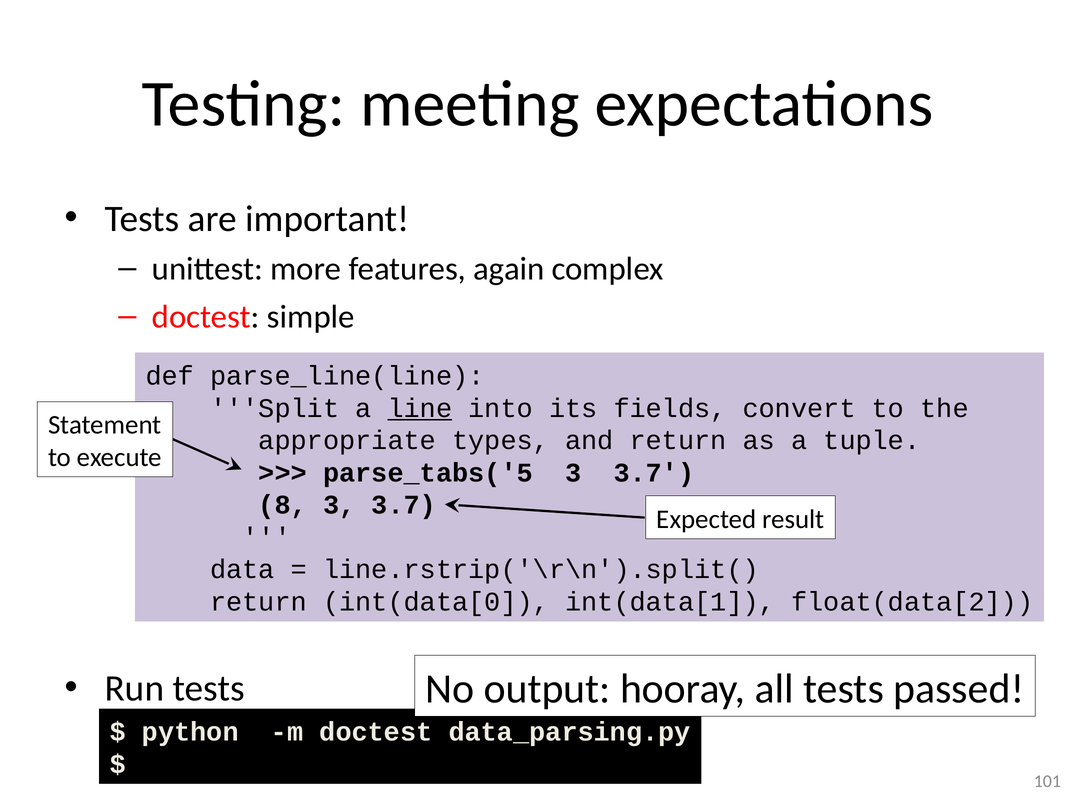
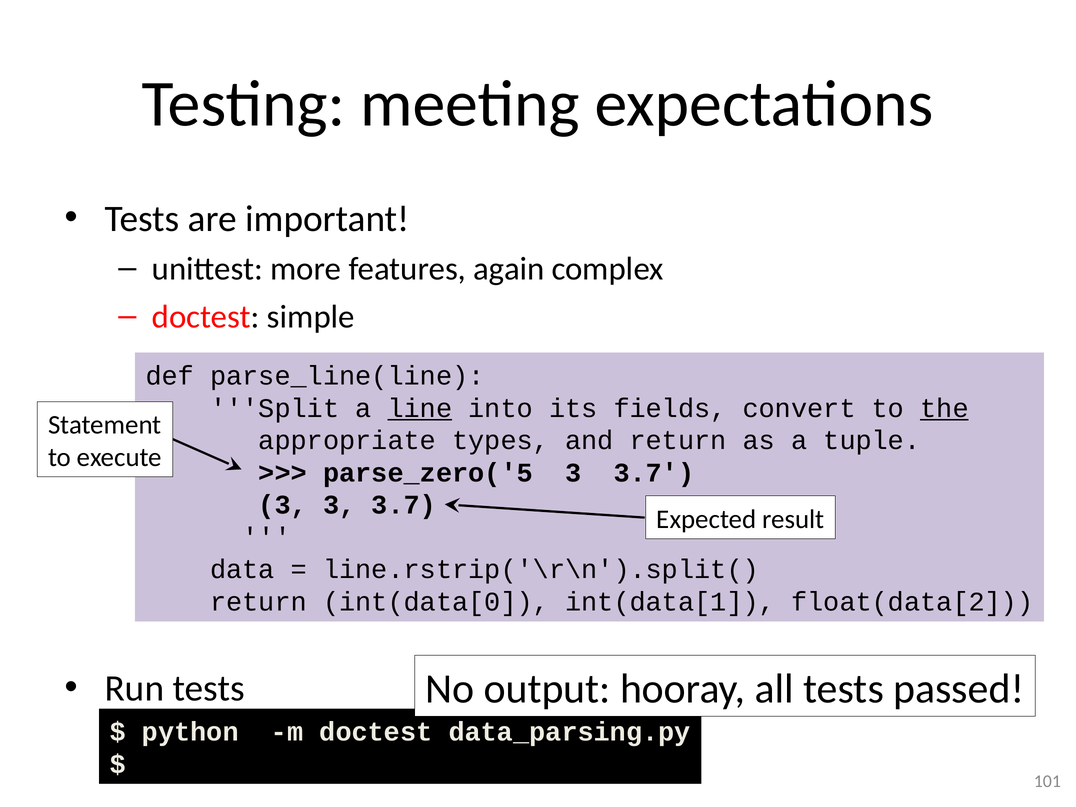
the underline: none -> present (944, 408)
parse_tabs('5: parse_tabs('5 -> parse_zero('5 (428, 473)
8: 8 -> 3 (283, 505)
